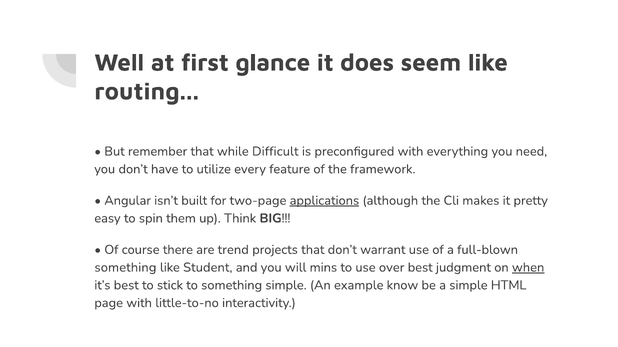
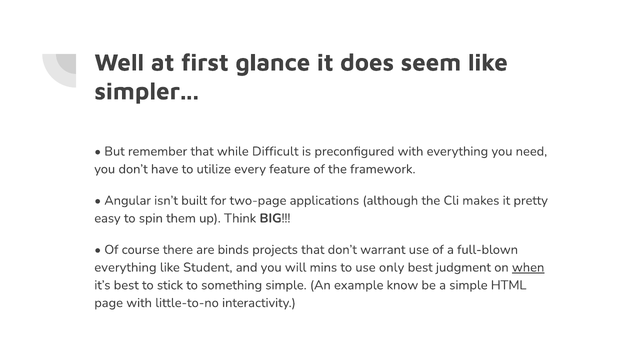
routing: routing -> simpler (147, 92)
applications underline: present -> none (324, 201)
trend: trend -> binds (233, 250)
something: something -> everything (125, 268)
over: over -> only (392, 268)
